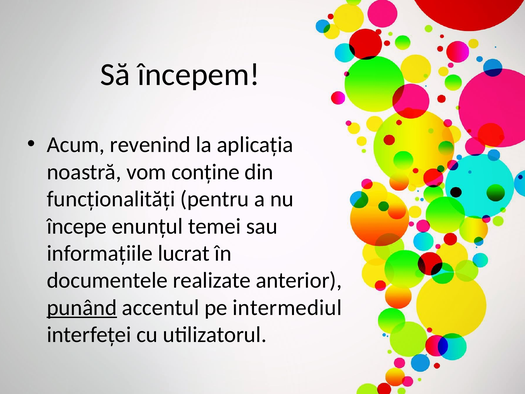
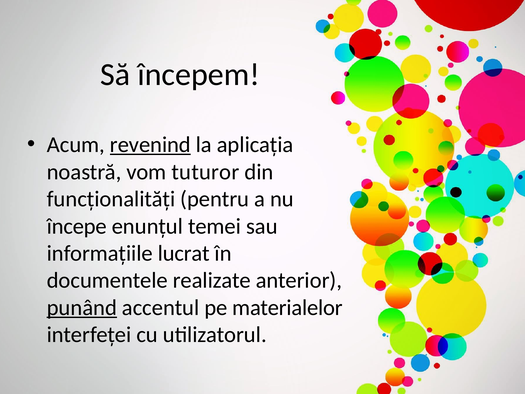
revenind underline: none -> present (150, 145)
conţine: conţine -> tuturor (205, 172)
intermediul: intermediul -> materialelor (287, 307)
